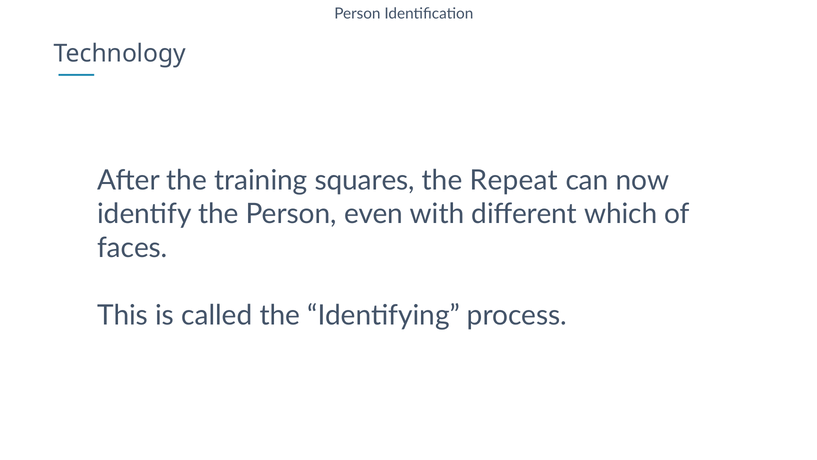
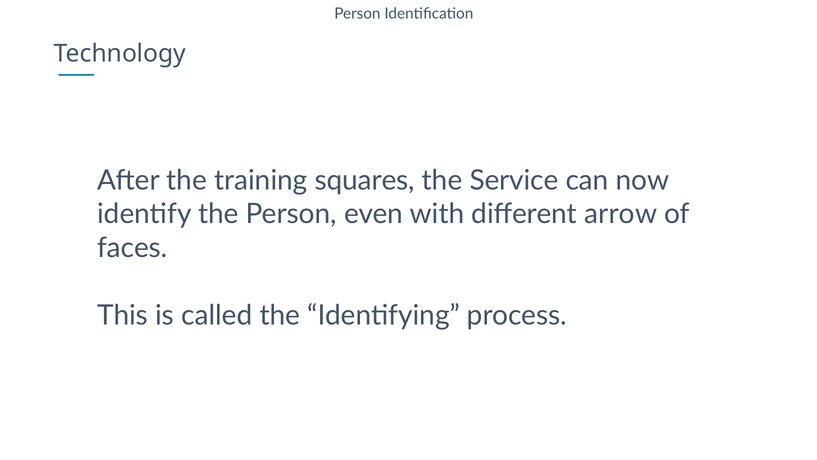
Repeat: Repeat -> Service (514, 180)
which: which -> arrow (621, 214)
